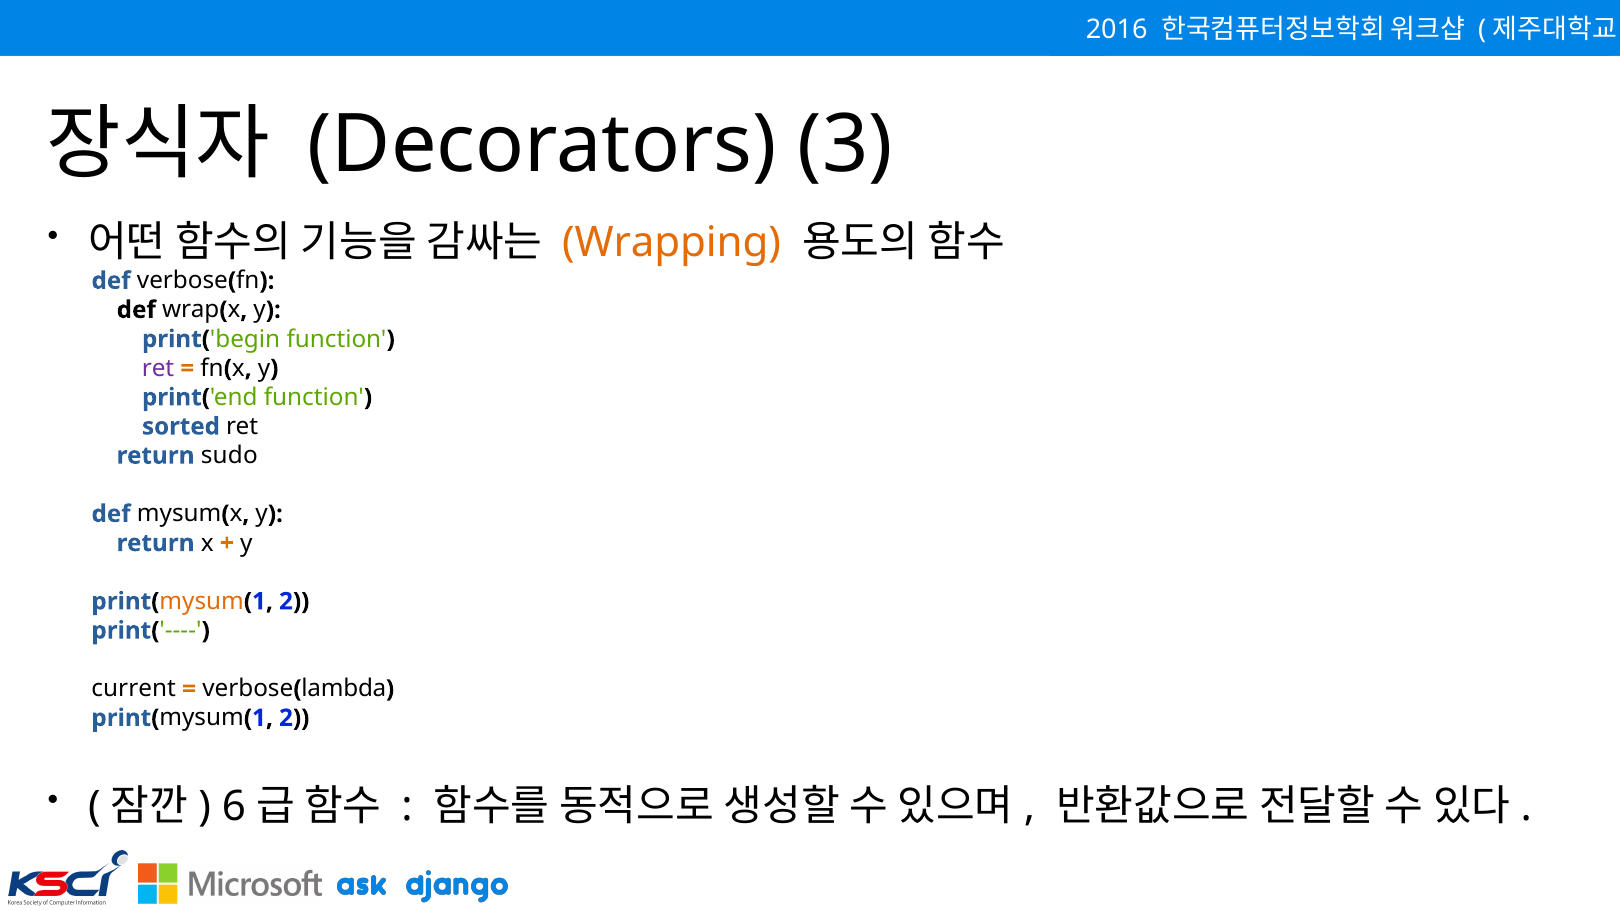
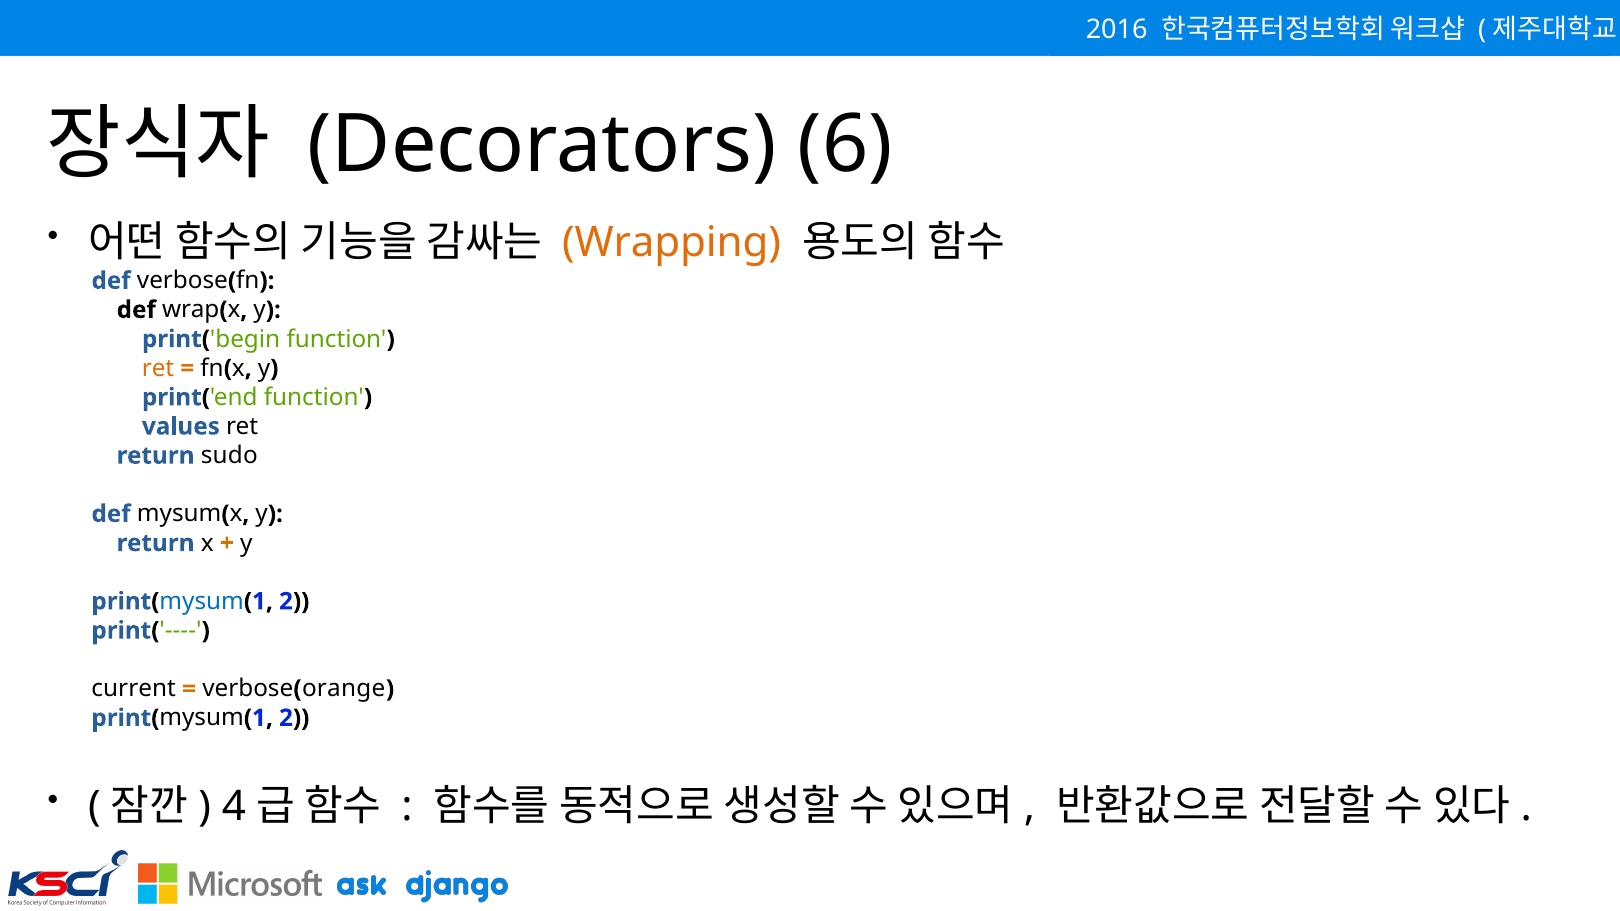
3: 3 -> 6 (845, 145)
ret colour: purple -> orange (158, 368)
sorted: sorted -> values (181, 427)
mysum colour: orange -> blue (202, 602)
lambda: lambda -> orange (344, 689)
6: 6 -> 4 (234, 807)
